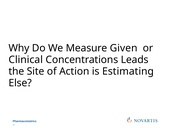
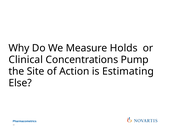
Given: Given -> Holds (124, 48)
Leads: Leads -> Pump (135, 59)
